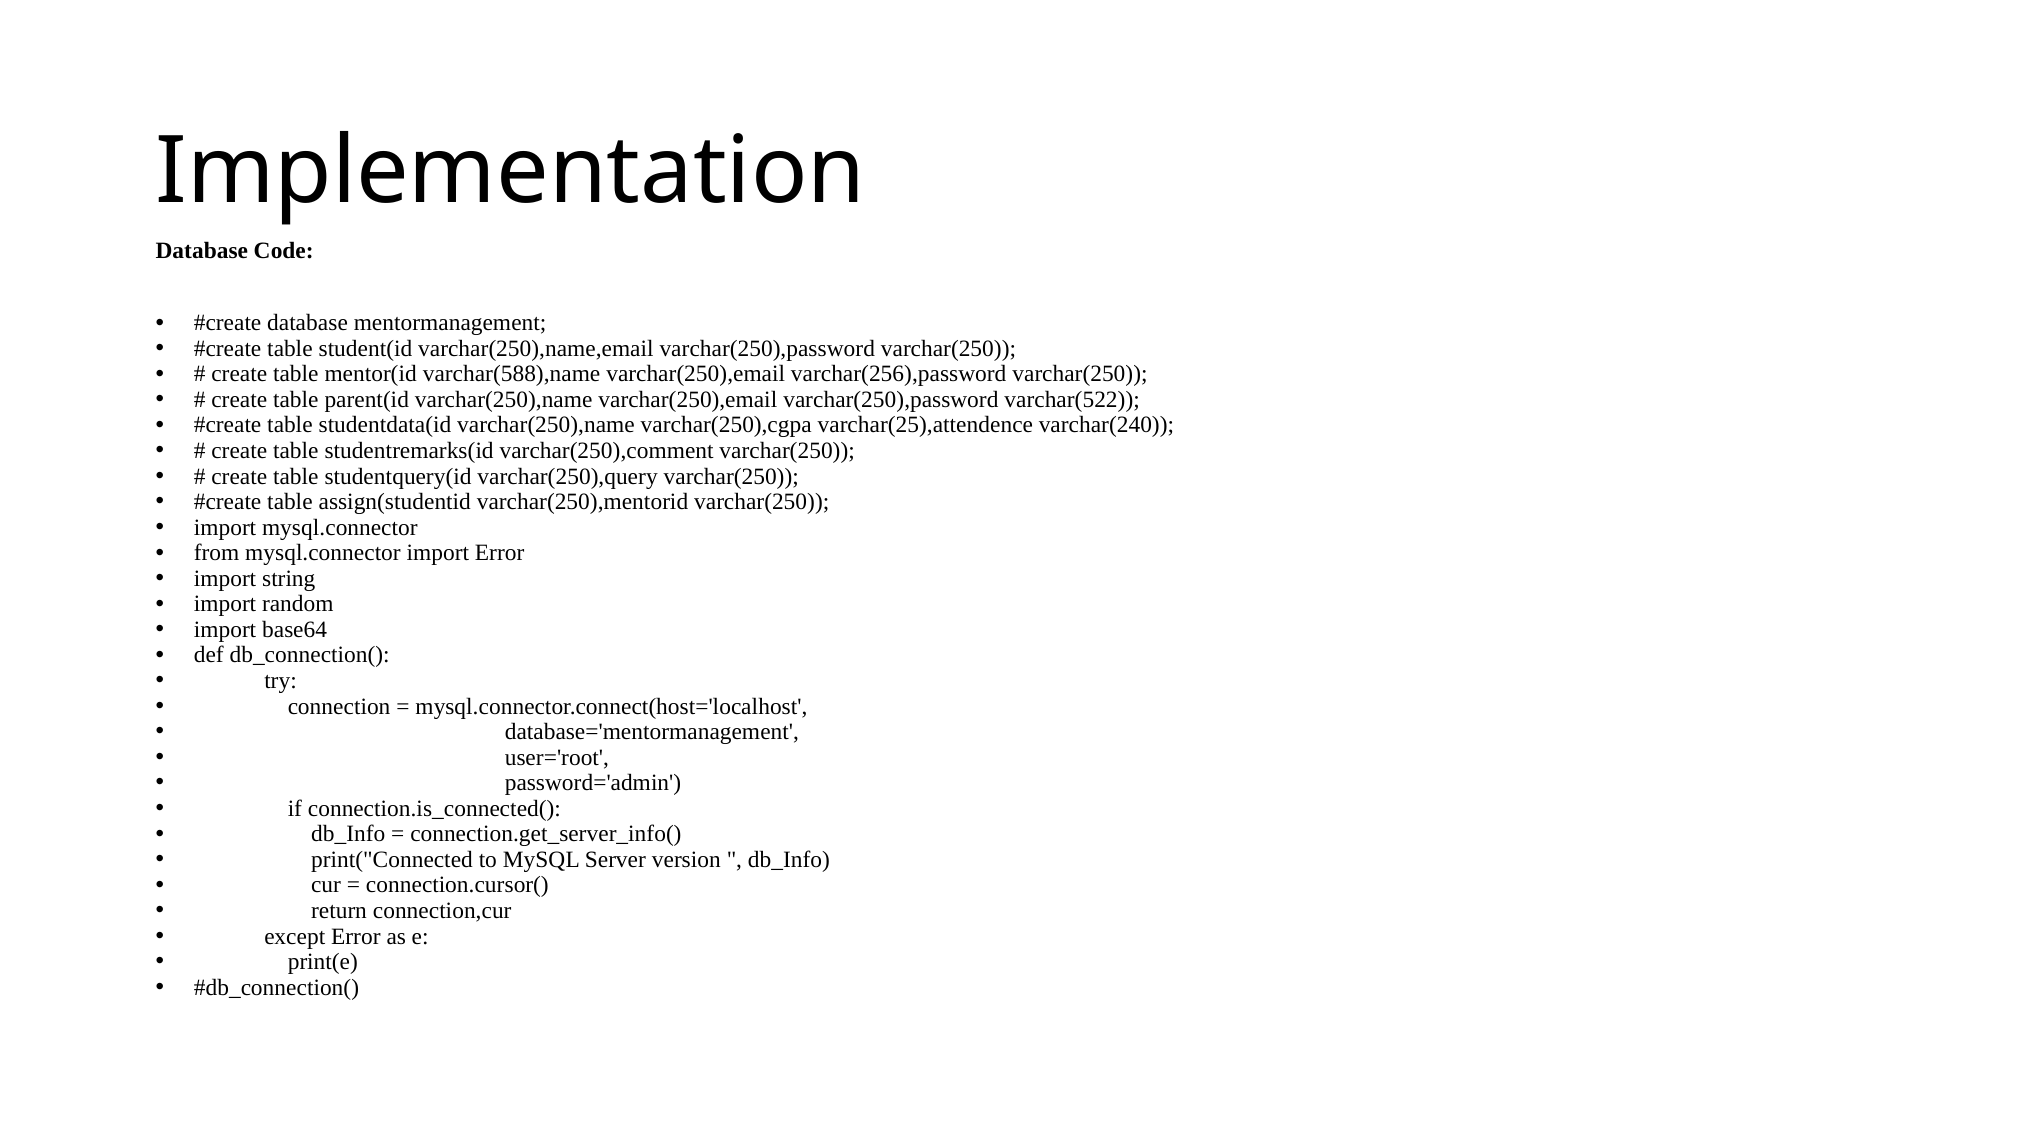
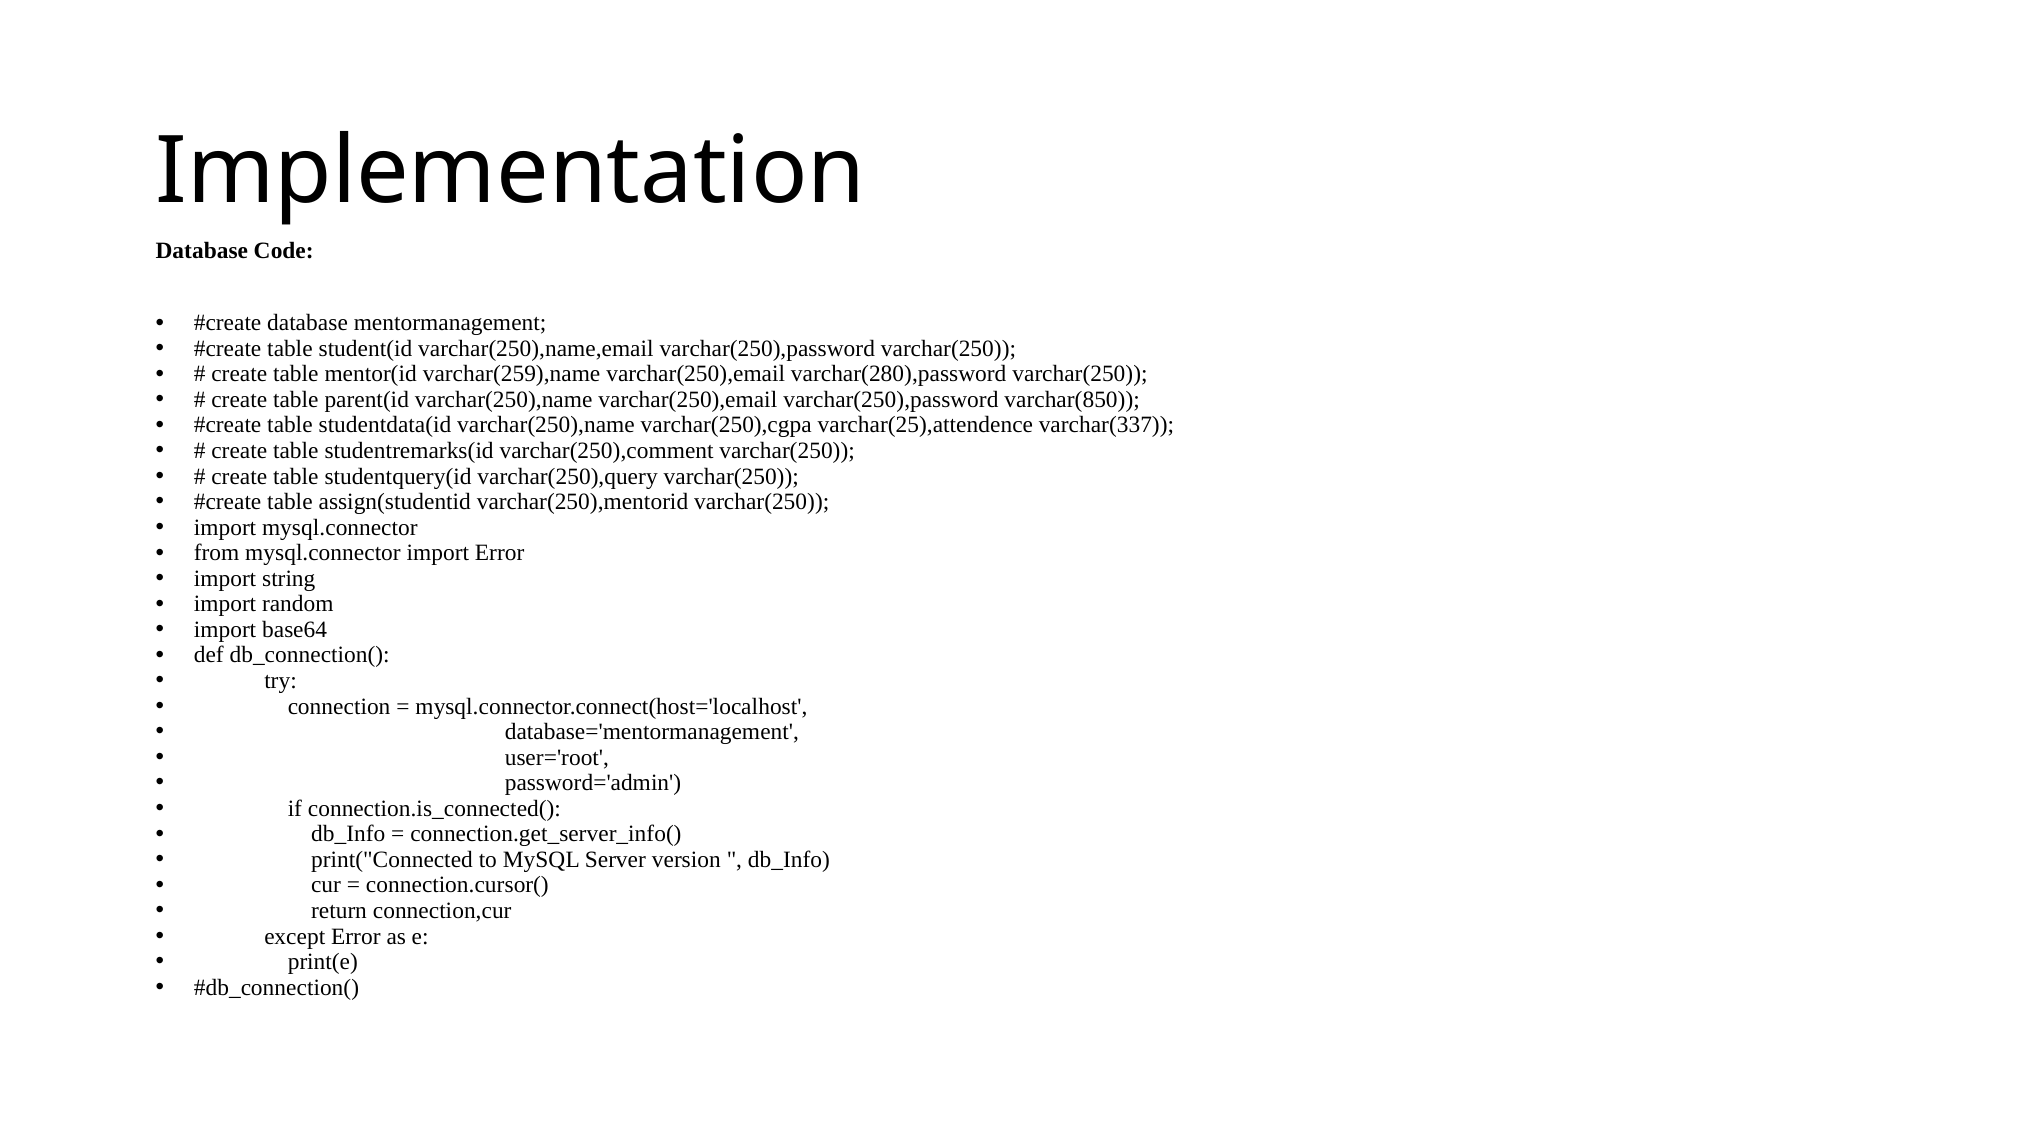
varchar(588),name: varchar(588),name -> varchar(259),name (512, 374)
varchar(256),password: varchar(256),password -> varchar(280),password (899, 374)
varchar(522: varchar(522 -> varchar(850 (1072, 400)
varchar(240: varchar(240 -> varchar(337 (1106, 425)
